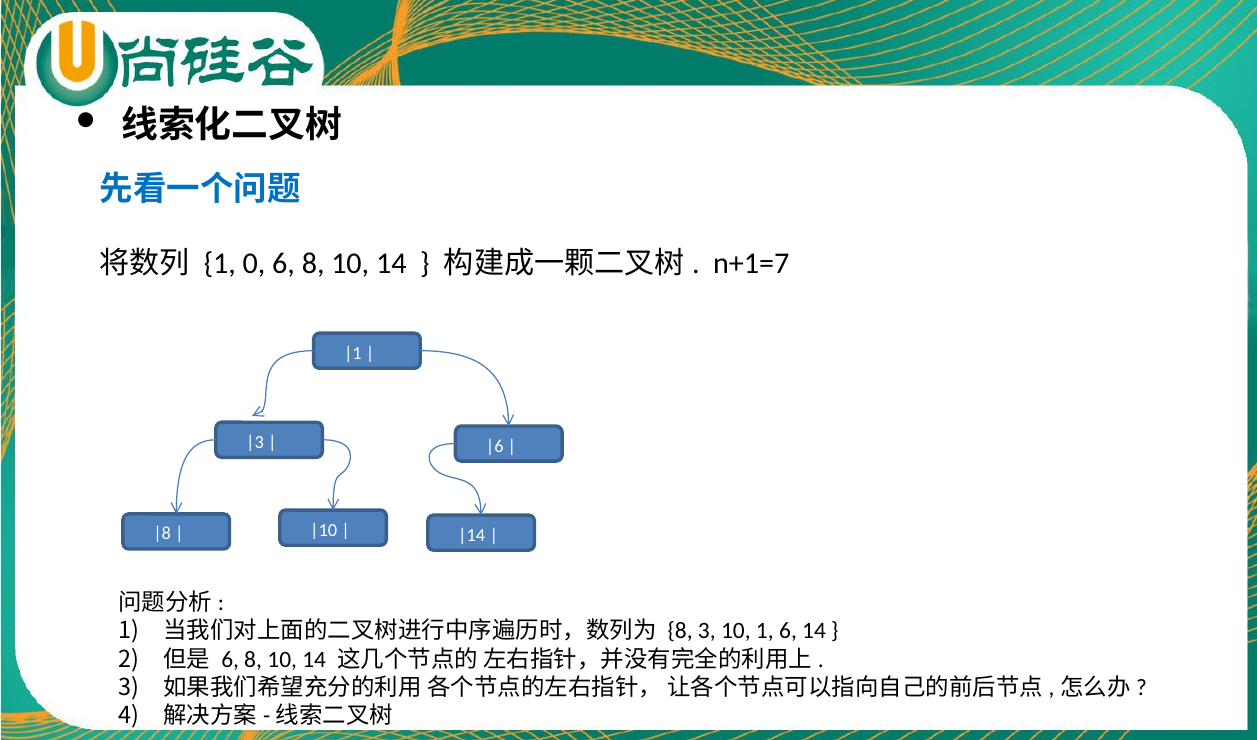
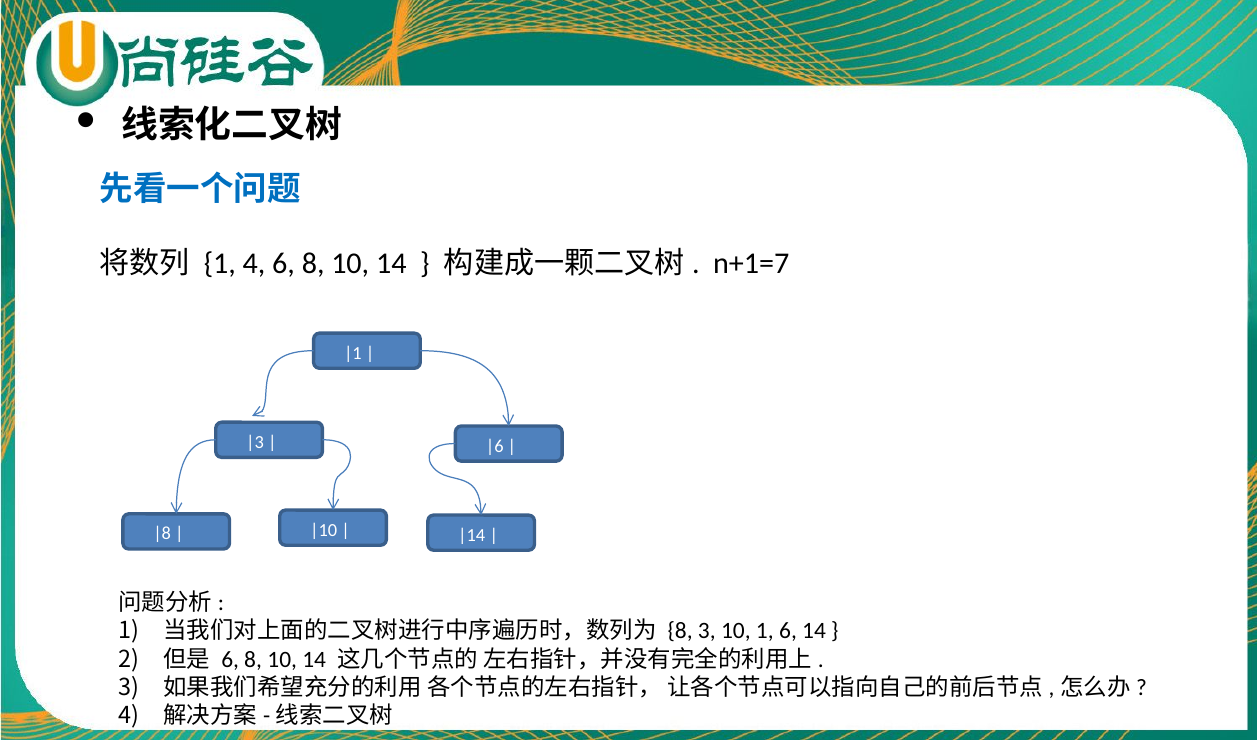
1 0: 0 -> 4 (254, 264)
